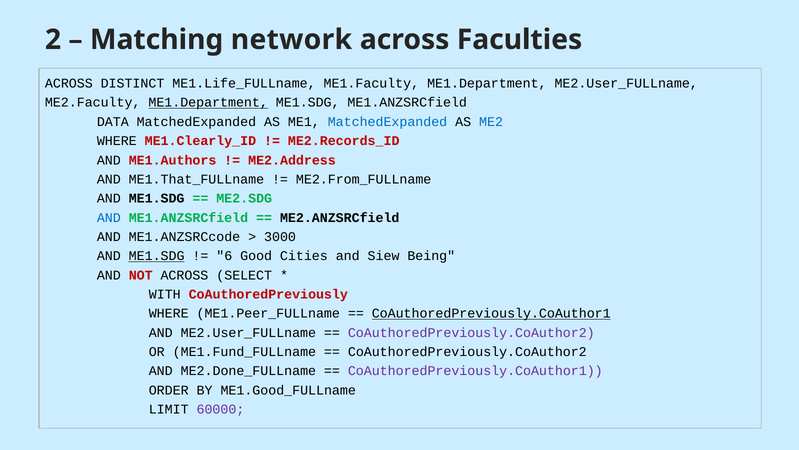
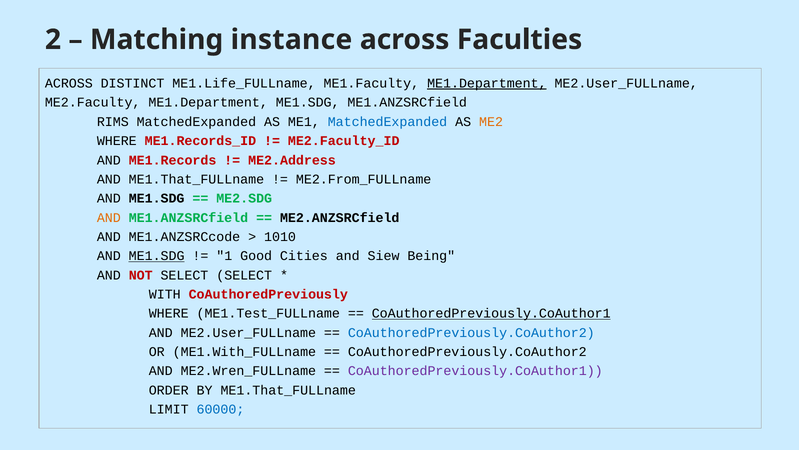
network: network -> instance (291, 40)
ME1.Department underline: none -> present (487, 83)
ME1.Department underline: present -> none (208, 102)
DATA: DATA -> RIMS (113, 122)
ME2 colour: blue -> orange (491, 122)
ME1.Clearly_ID: ME1.Clearly_ID -> ME1.Records_ID (200, 141)
ME2.Records_ID: ME2.Records_ID -> ME2.Faculty_ID (344, 141)
ME1.Authors: ME1.Authors -> ME1.Records (173, 160)
AND colour: blue -> orange (109, 217)
3000: 3000 -> 1010 (280, 237)
6: 6 -> 1 (224, 256)
NOT ACROSS: ACROSS -> SELECT (184, 275)
ME1.Peer_FULLname: ME1.Peer_FULLname -> ME1.Test_FULLname (268, 313)
CoAuthoredPreviously.CoAuthor2 colour: purple -> blue (471, 332)
ME1.Fund_FULLname: ME1.Fund_FULLname -> ME1.With_FULLname (244, 351)
ME2.Done_FULLname: ME2.Done_FULLname -> ME2.Wren_FULLname (248, 371)
BY ME1.Good_FULLname: ME1.Good_FULLname -> ME1.That_FULLname (288, 390)
60000 colour: purple -> blue (220, 409)
